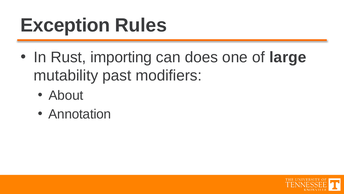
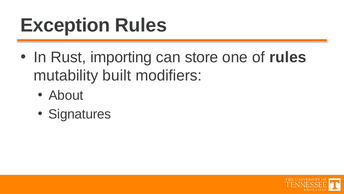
does: does -> store (202, 57)
of large: large -> rules (288, 57)
past: past -> built (117, 75)
Annotation: Annotation -> Signatures (80, 114)
